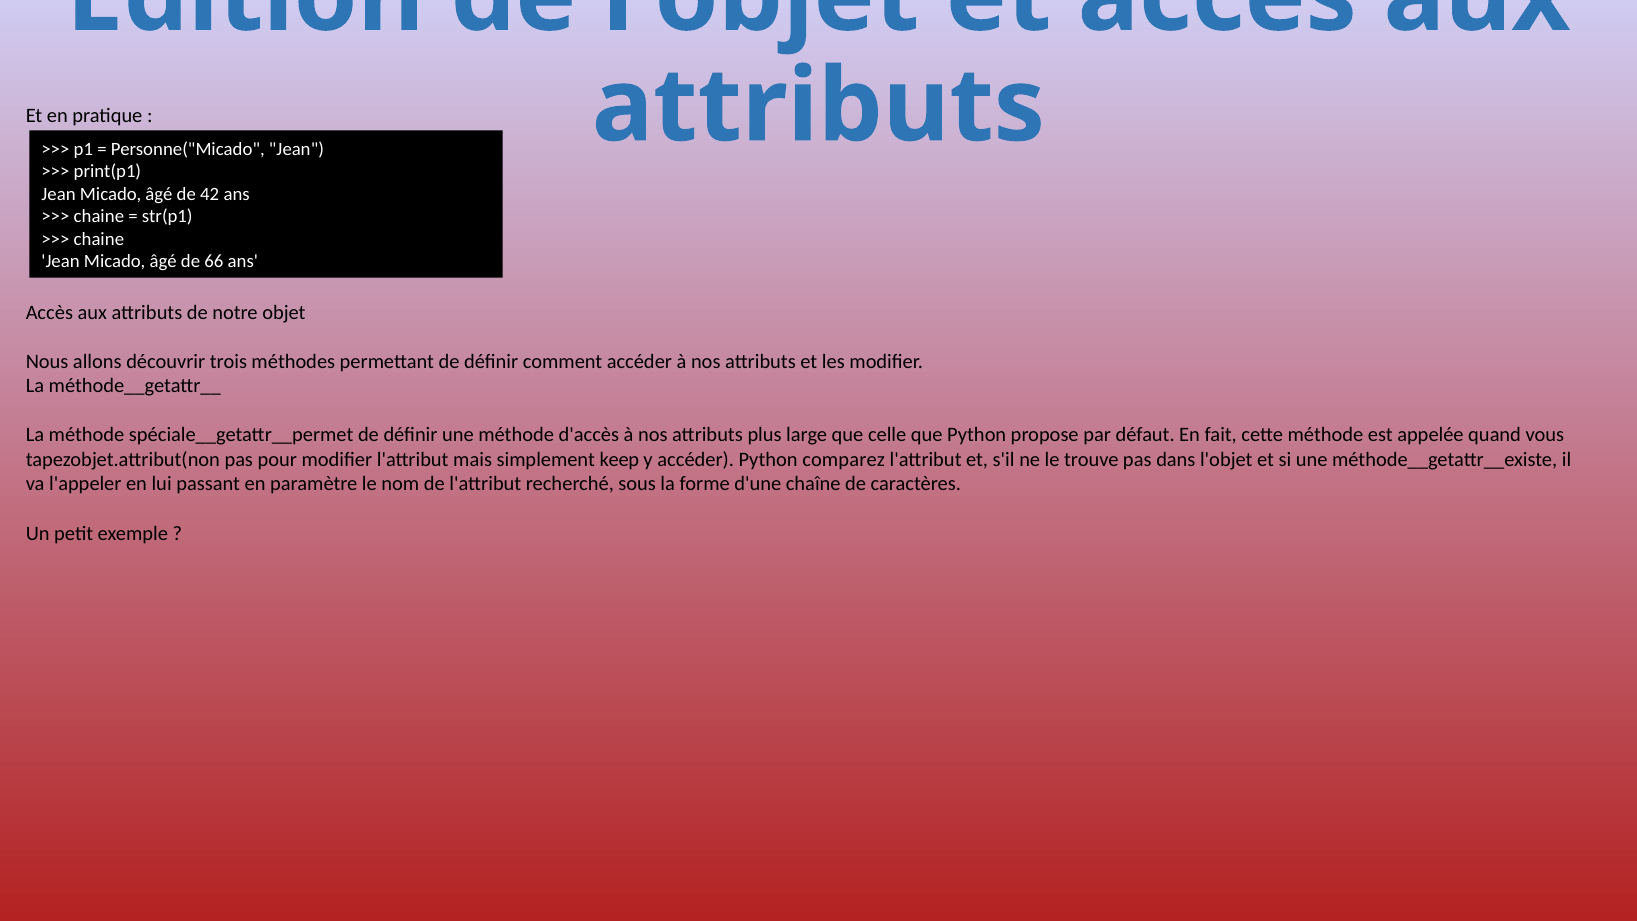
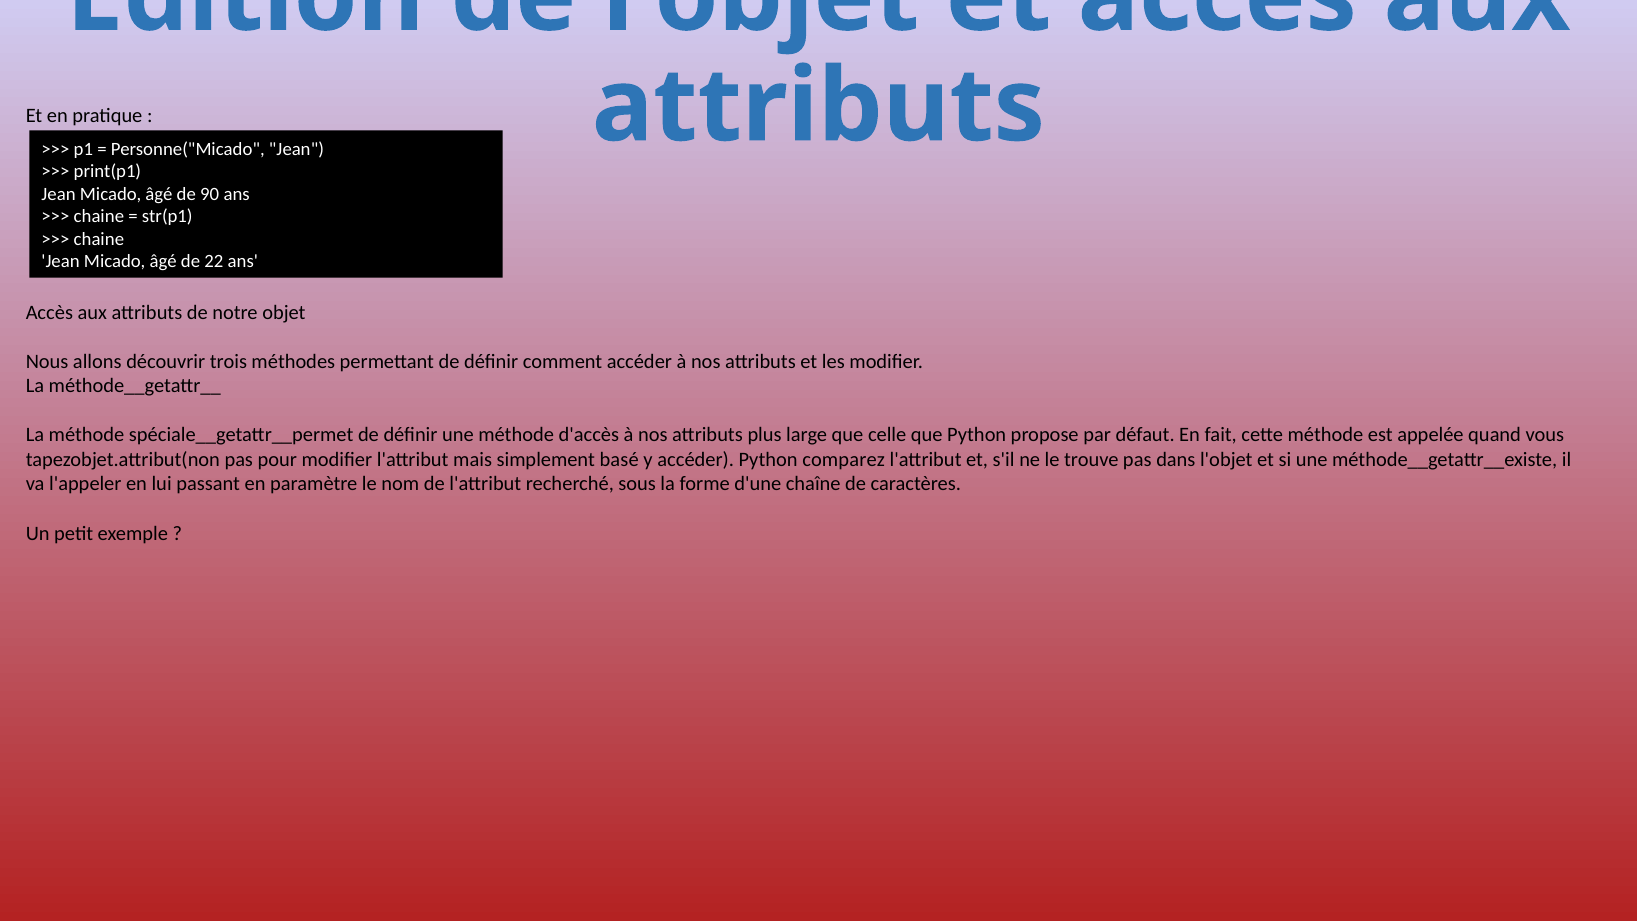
42: 42 -> 90 (210, 194)
66: 66 -> 22 (214, 262)
keep: keep -> basé (619, 460)
